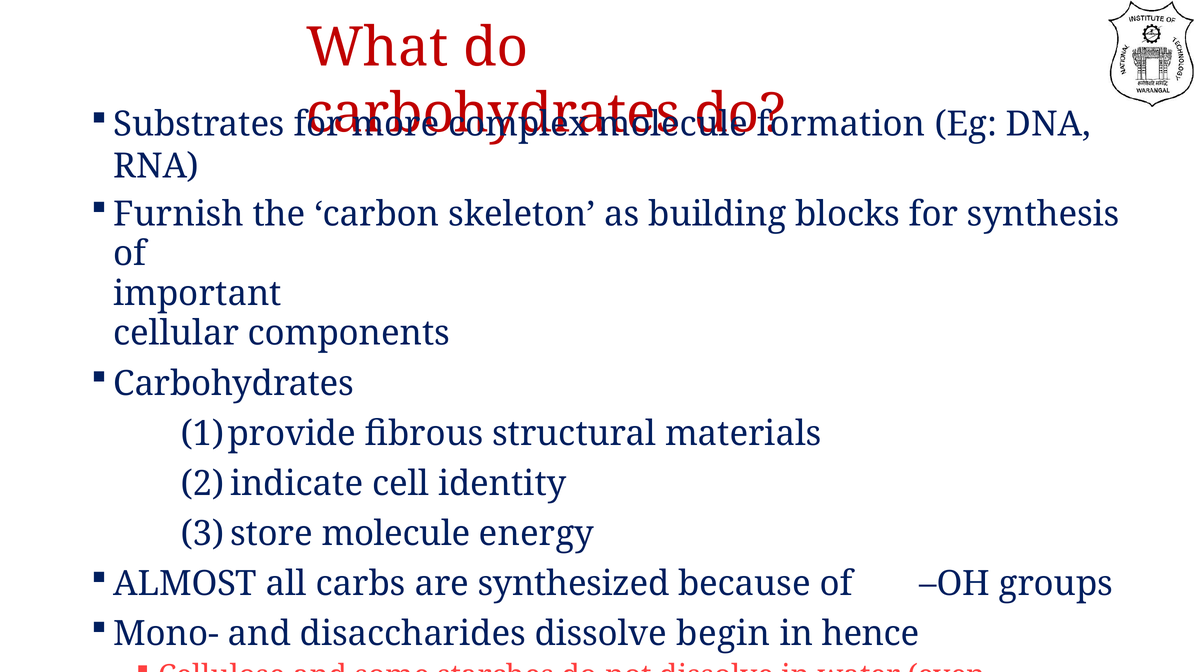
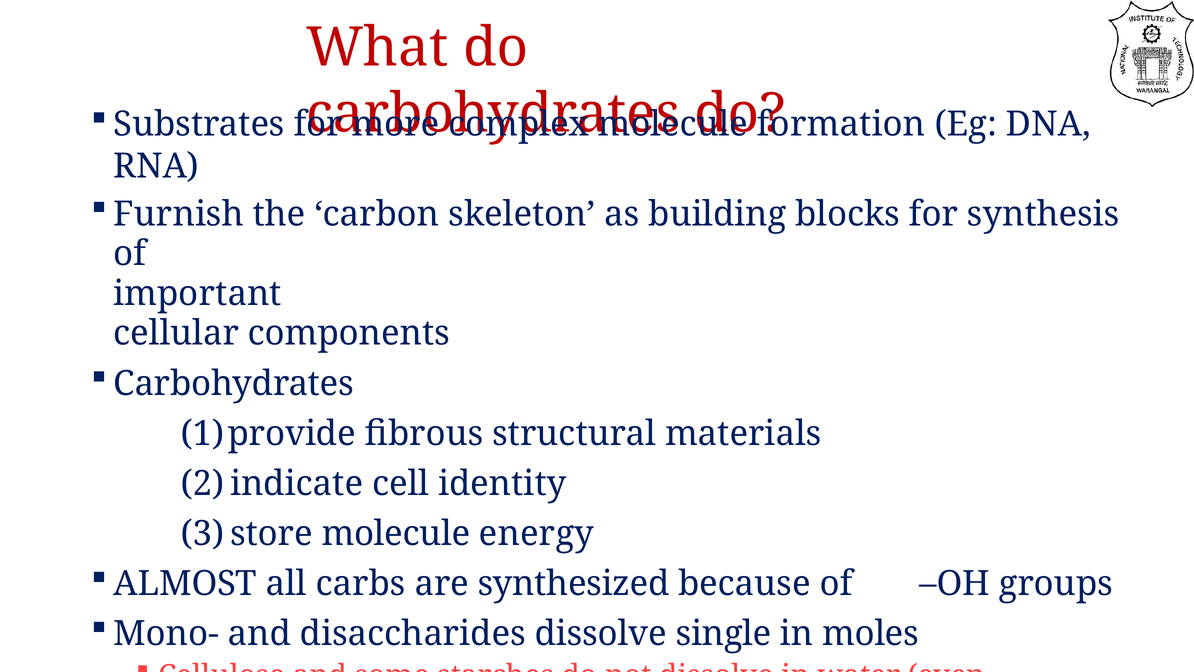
begin: begin -> single (724, 634)
hence: hence -> moles (871, 634)
